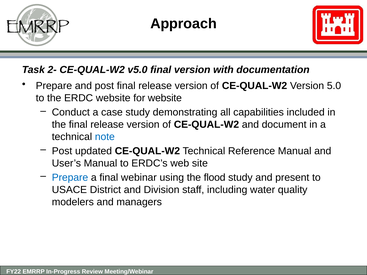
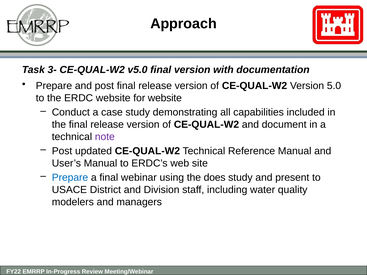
2-: 2- -> 3- (52, 70)
note colour: blue -> purple (105, 137)
flood: flood -> does (215, 178)
